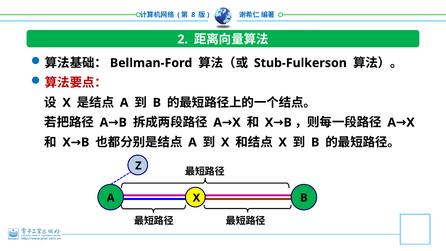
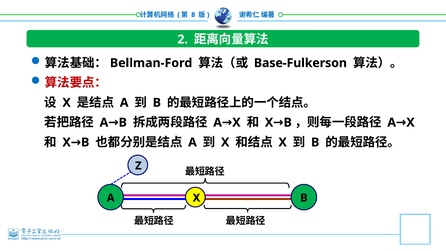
Stub-Fulkerson: Stub-Fulkerson -> Base-Fulkerson (300, 63)
